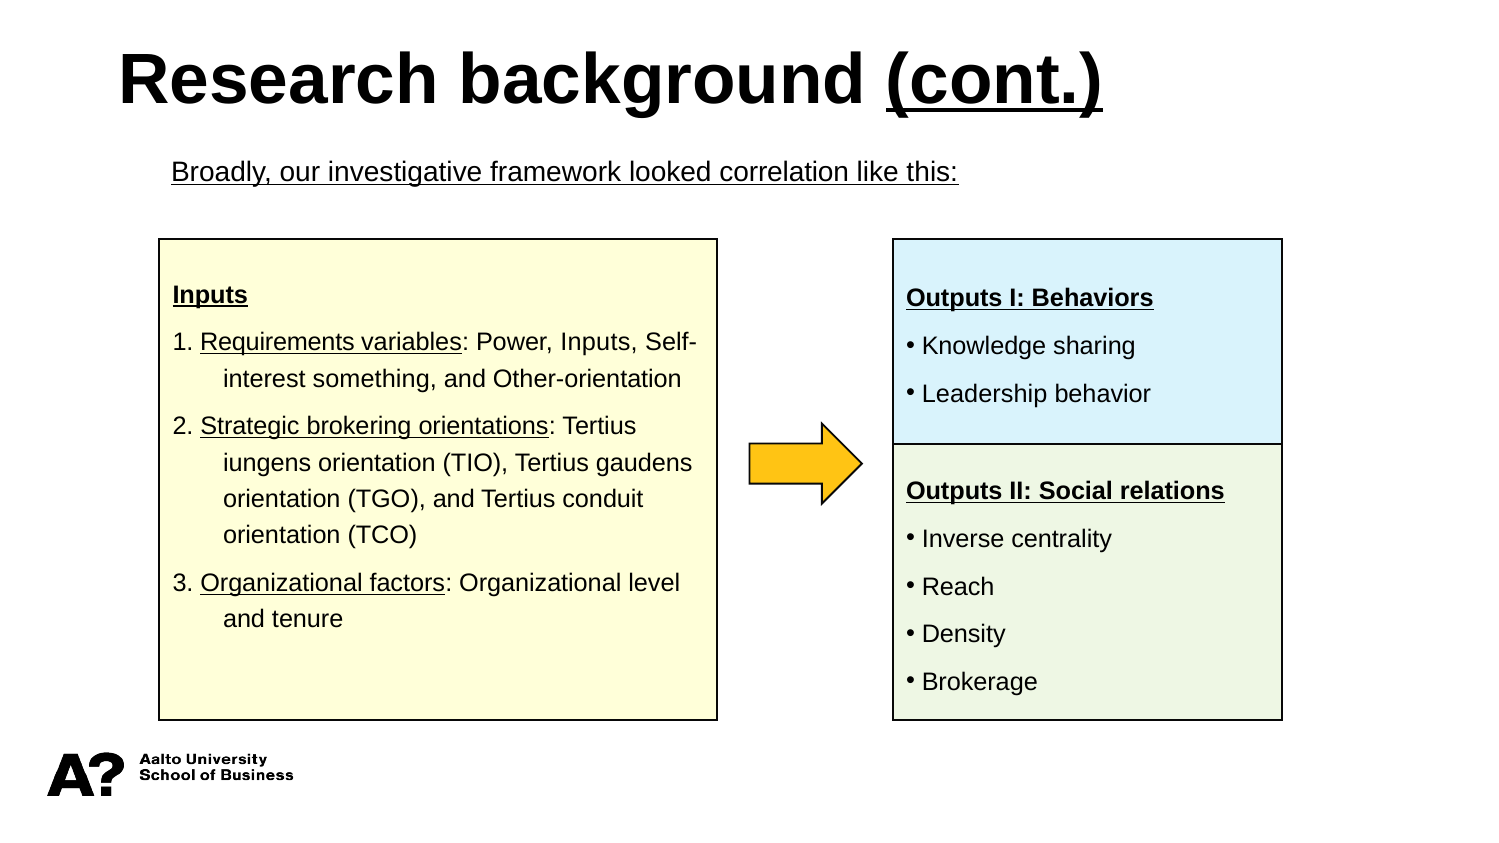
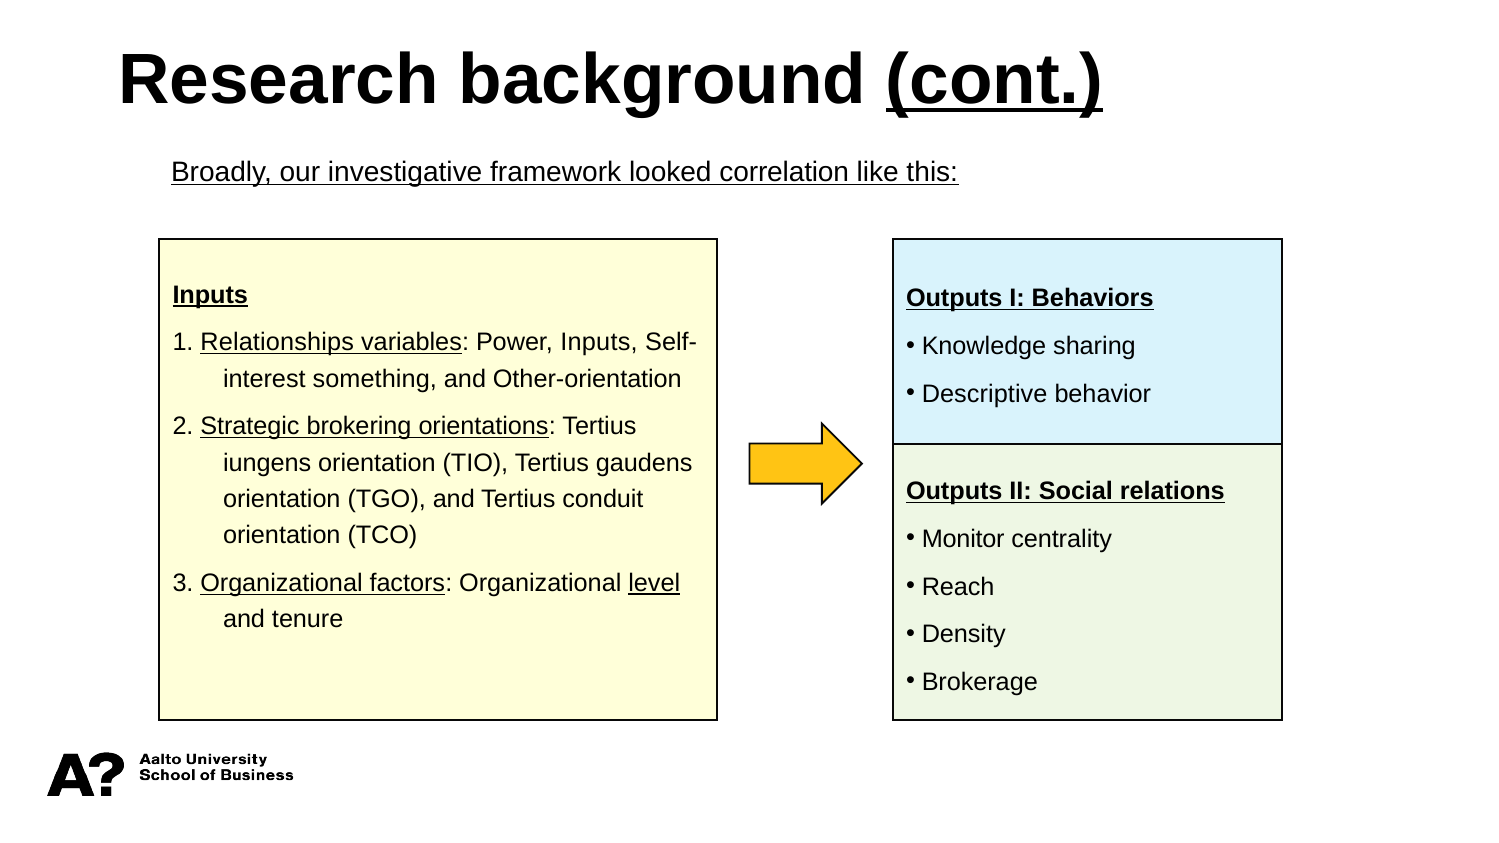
Requirements: Requirements -> Relationships (277, 343)
Leadership: Leadership -> Descriptive (985, 394)
Inverse: Inverse -> Monitor (963, 539)
level underline: none -> present (654, 583)
